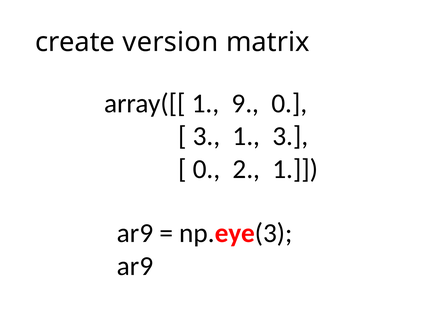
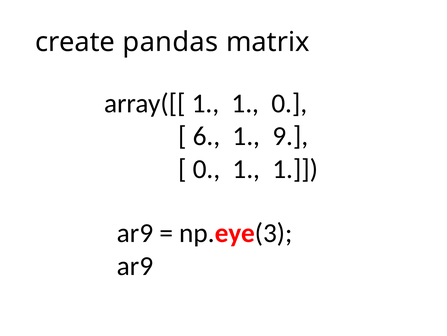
version: version -> pandas (170, 42)
array([[ 1 9: 9 -> 1 (245, 103)
3: 3 -> 6 (206, 136)
1 3: 3 -> 9 (290, 136)
0 2: 2 -> 1 (246, 169)
